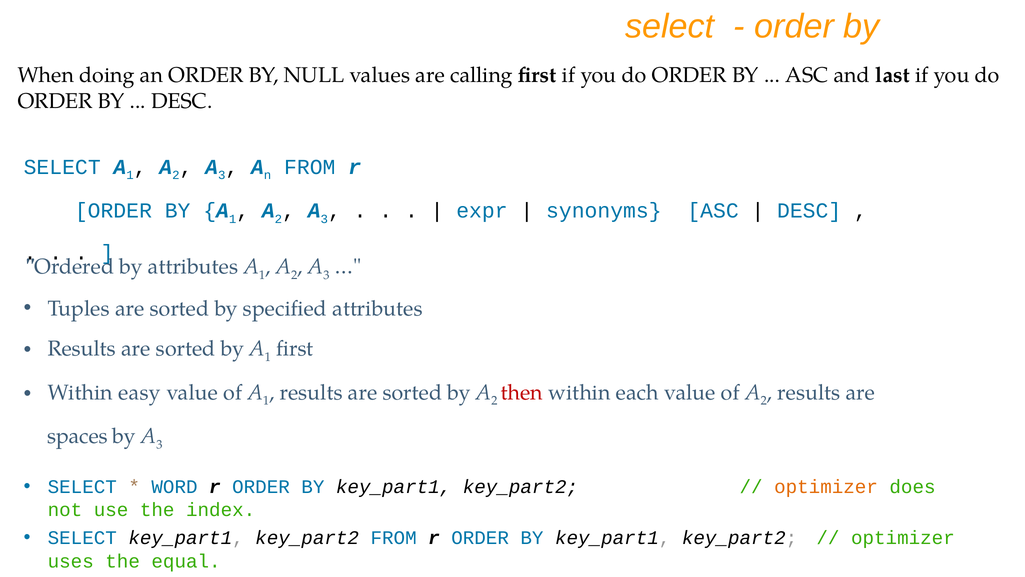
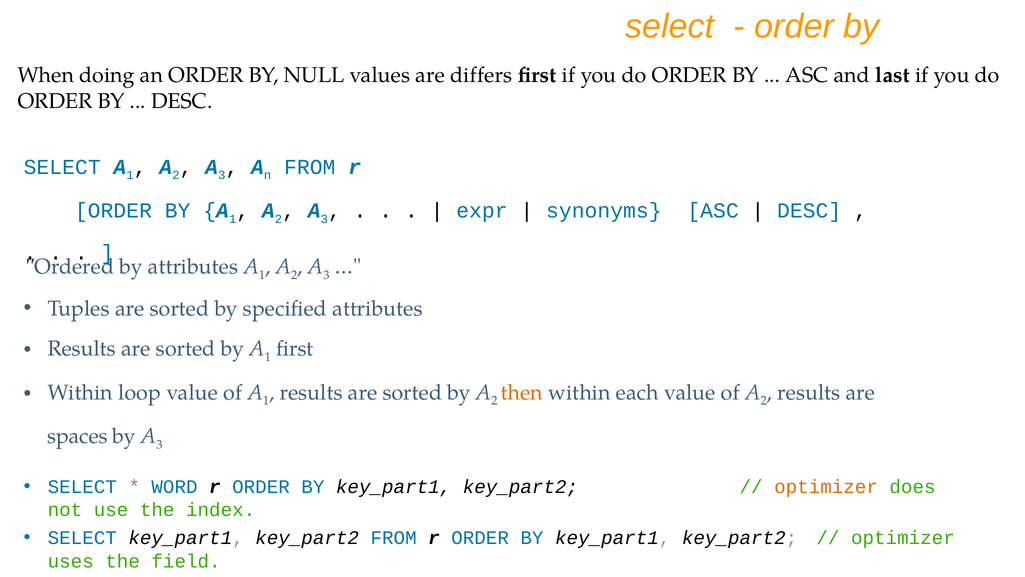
calling: calling -> differs (481, 75)
easy: easy -> loop (140, 392)
then colour: red -> orange (522, 392)
equal: equal -> field (186, 561)
